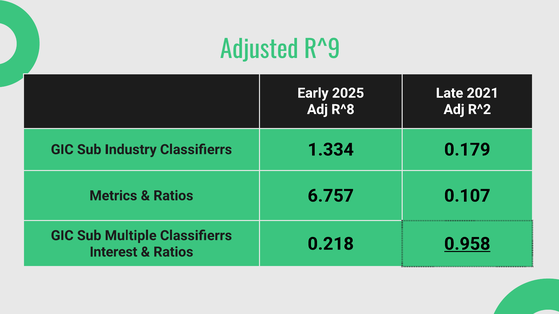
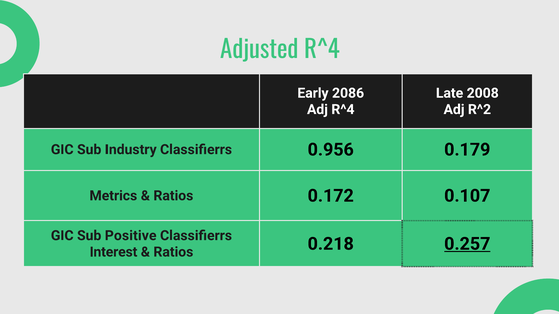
Adjusted R^9: R^9 -> R^4 (322, 50)
2025: 2025 -> 2086 (348, 93)
2021: 2021 -> 2008 (483, 93)
Adj R^8: R^8 -> R^4 (343, 110)
1.334: 1.334 -> 0.956 (331, 150)
6.757: 6.757 -> 0.172 (331, 196)
Multiple: Multiple -> Positive (131, 236)
0.958: 0.958 -> 0.257 (467, 244)
